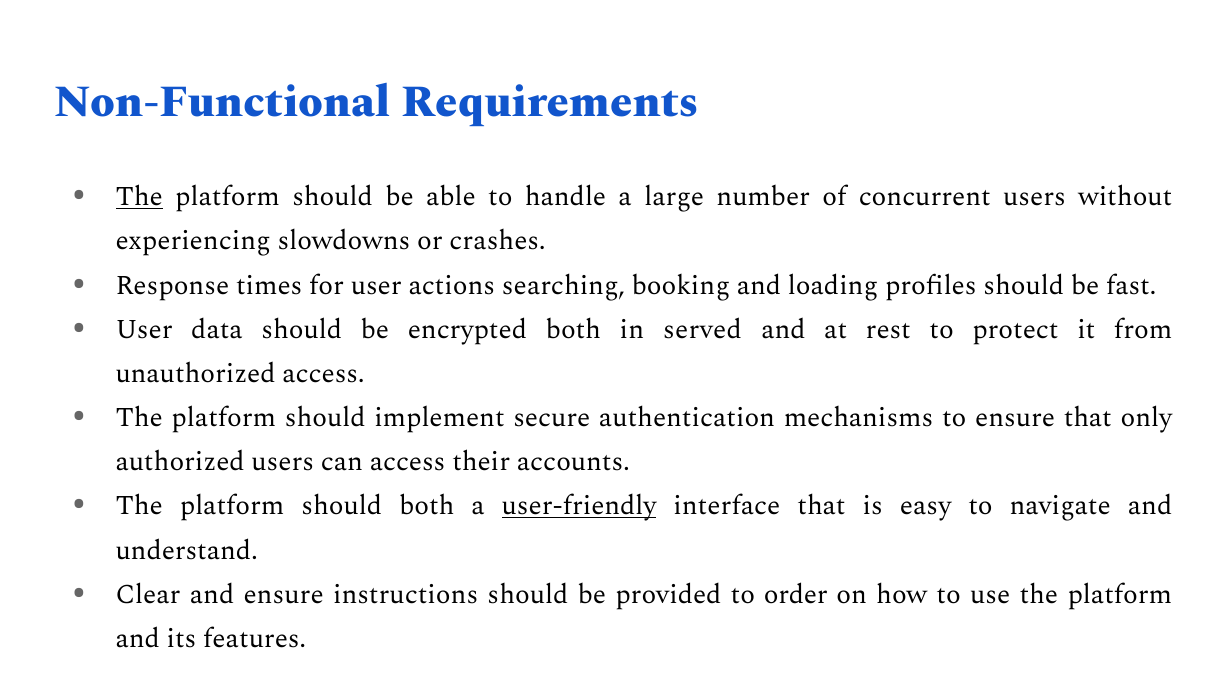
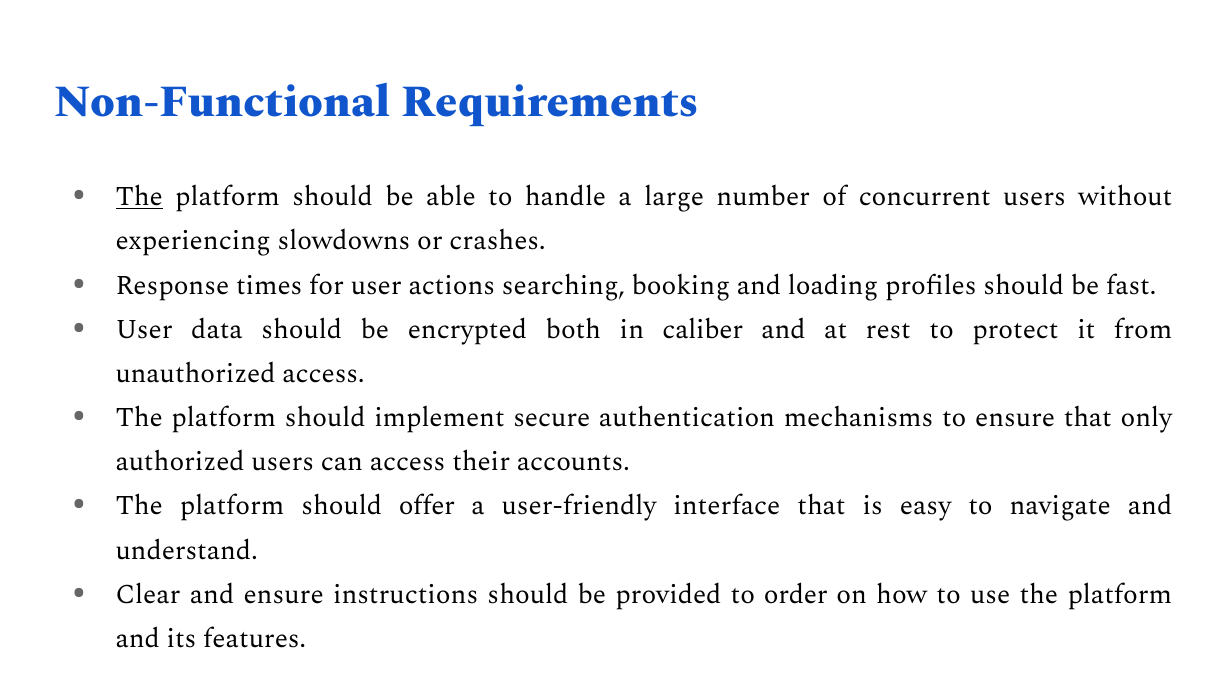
served: served -> caliber (703, 329)
should both: both -> offer (427, 506)
user-friendly underline: present -> none (579, 506)
